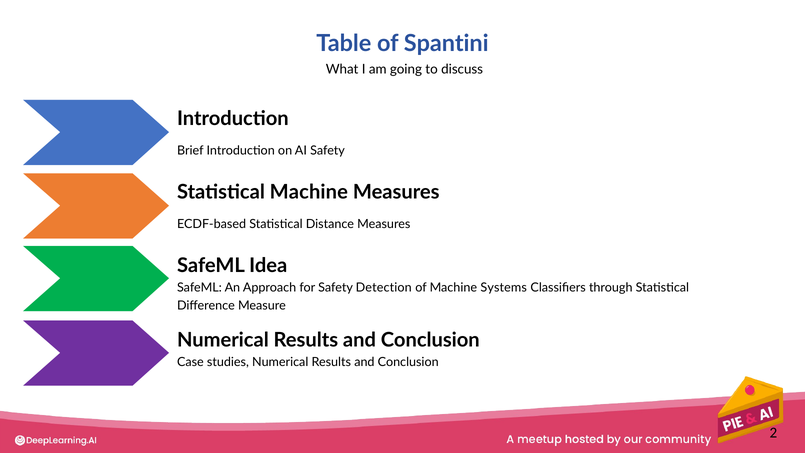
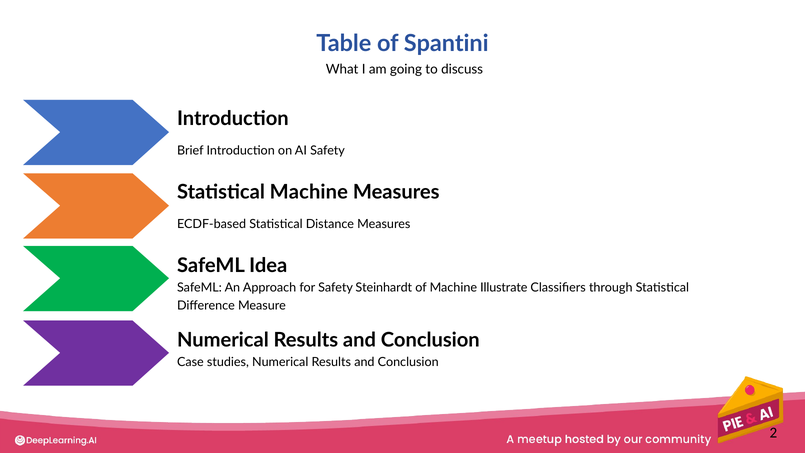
Detection: Detection -> Steinhardt (384, 287)
Systems: Systems -> Illustrate (504, 287)
